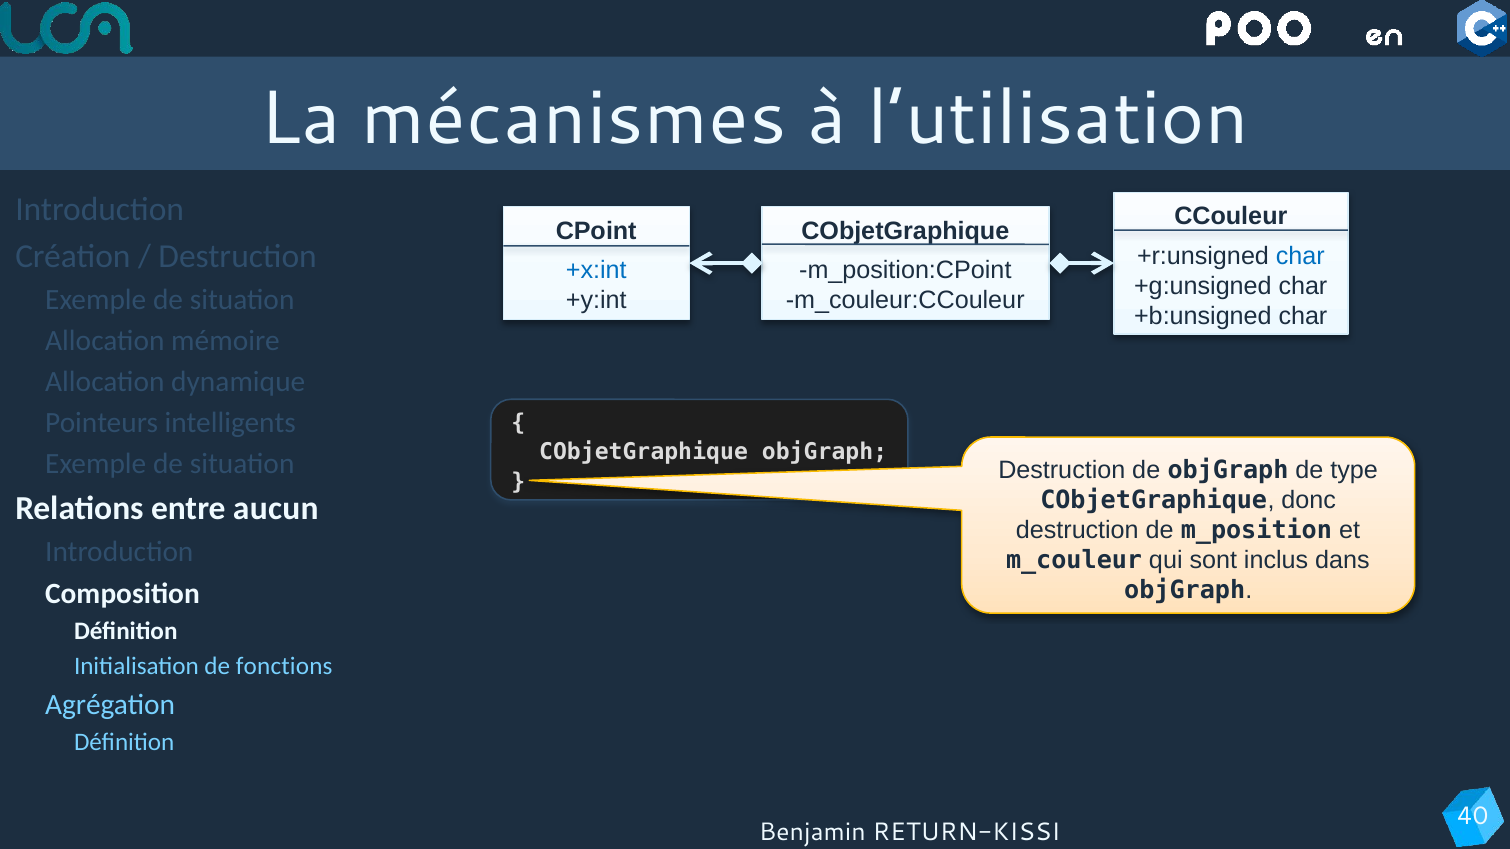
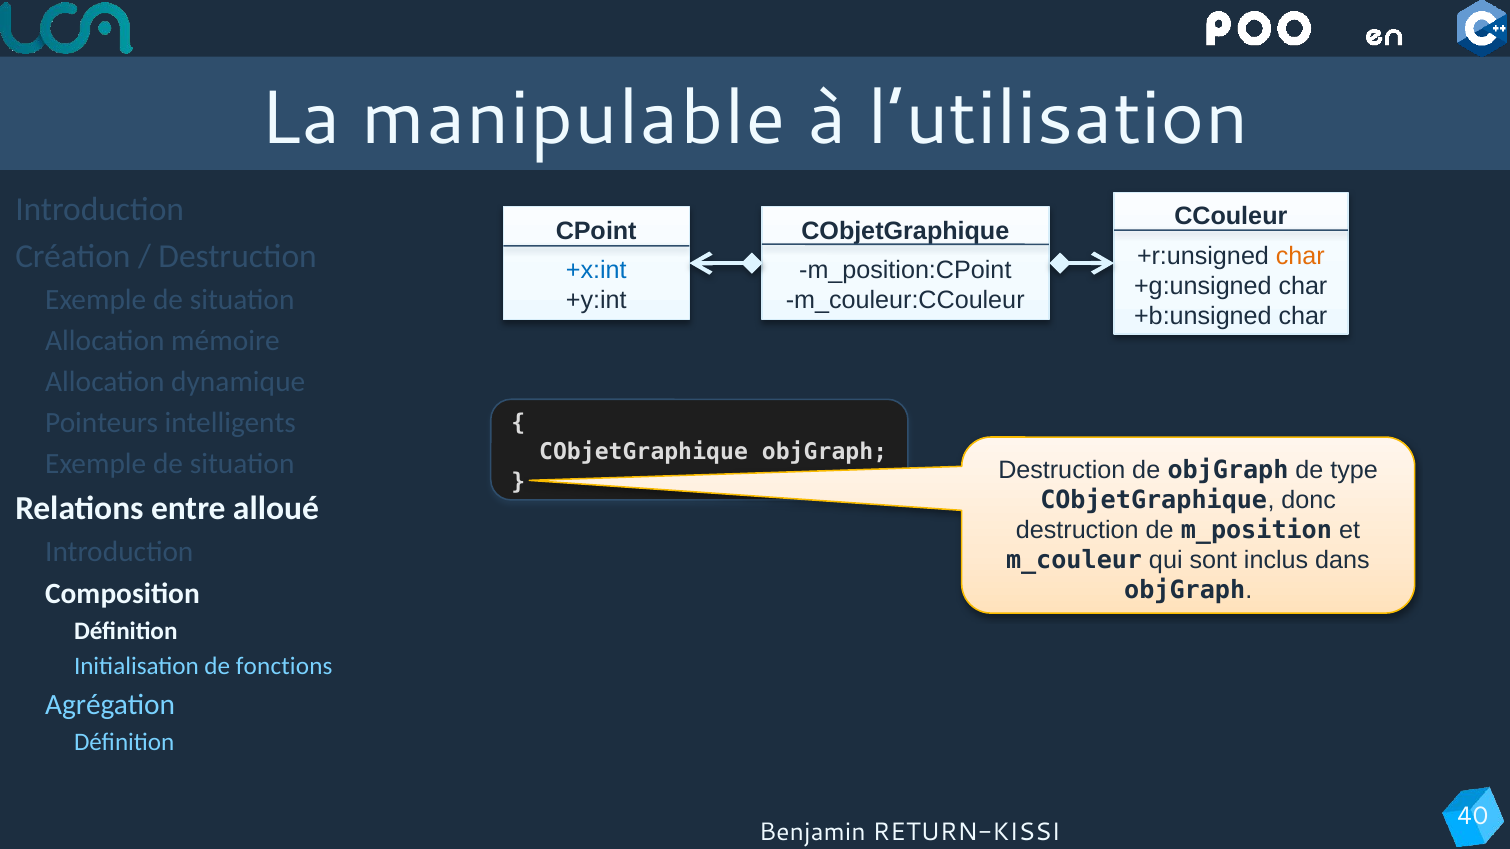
mécanismes: mécanismes -> manipulable (574, 119)
char colour: blue -> orange (1300, 256)
aucun: aucun -> alloué (276, 509)
